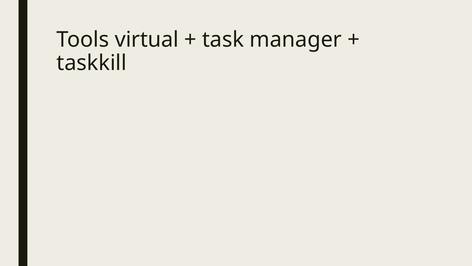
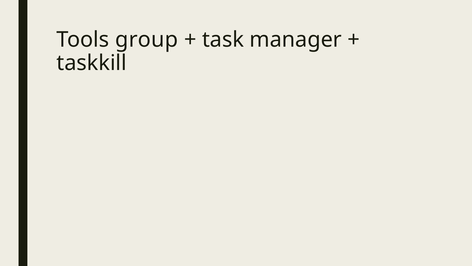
virtual: virtual -> group (147, 40)
